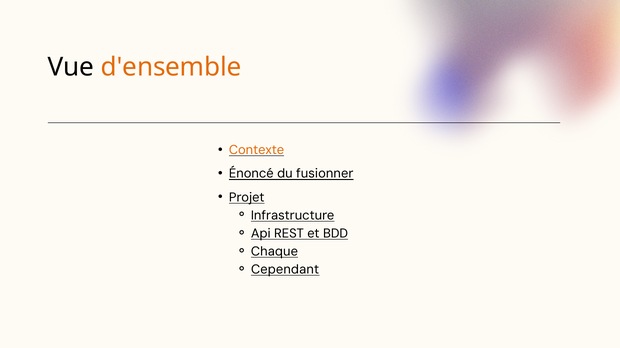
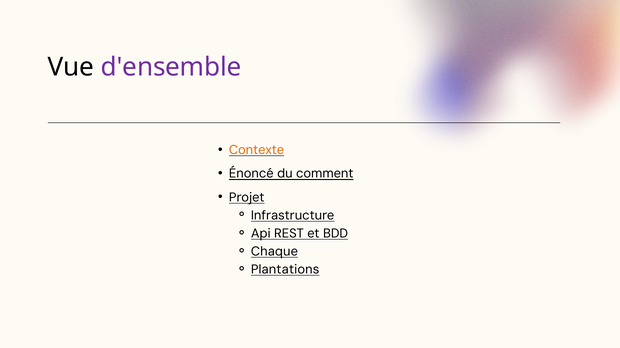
d'ensemble colour: orange -> purple (171, 67)
fusionner: fusionner -> comment (325, 174)
Cependant: Cependant -> Plantations (285, 270)
